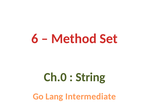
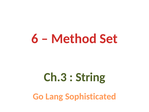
Ch.0: Ch.0 -> Ch.3 (55, 77)
Intermediate: Intermediate -> Sophisticated (91, 96)
